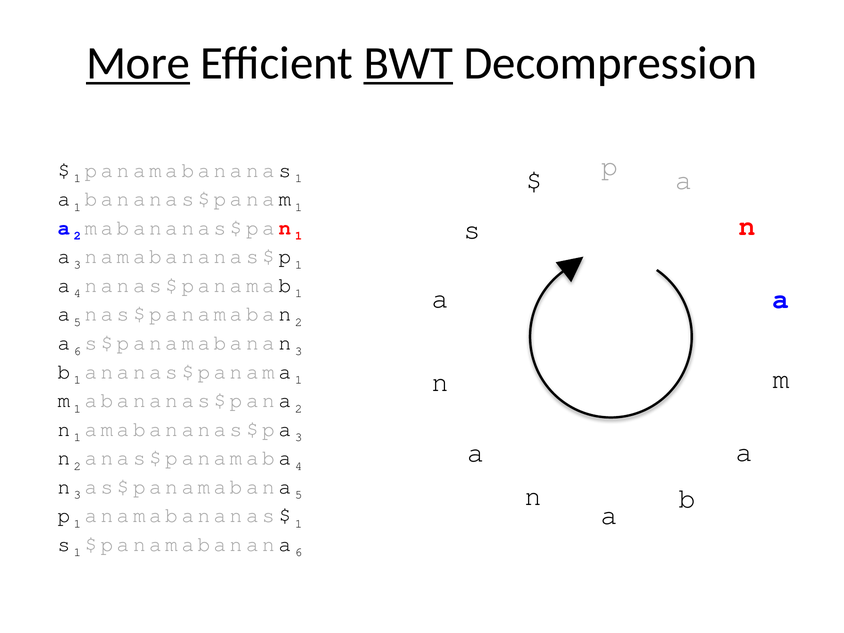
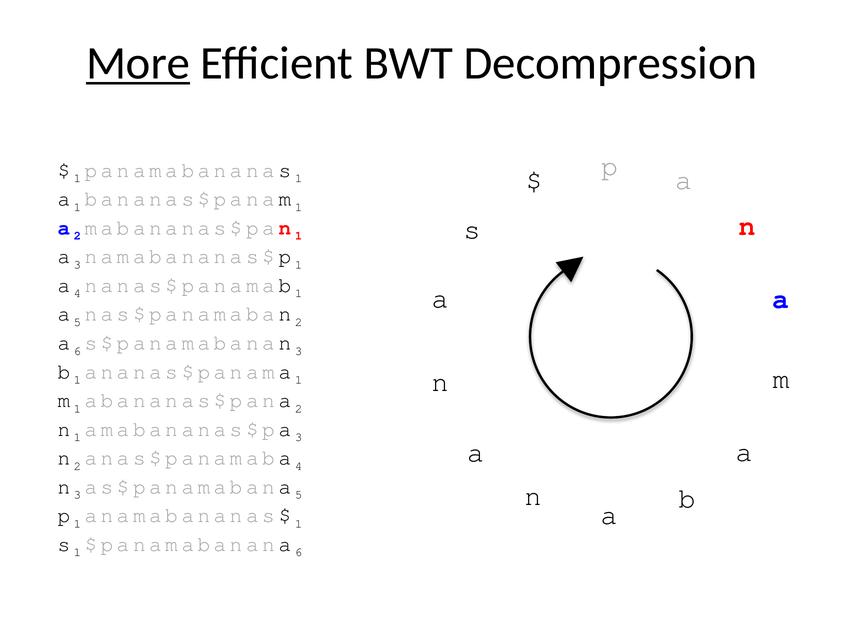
BWT underline: present -> none (409, 63)
